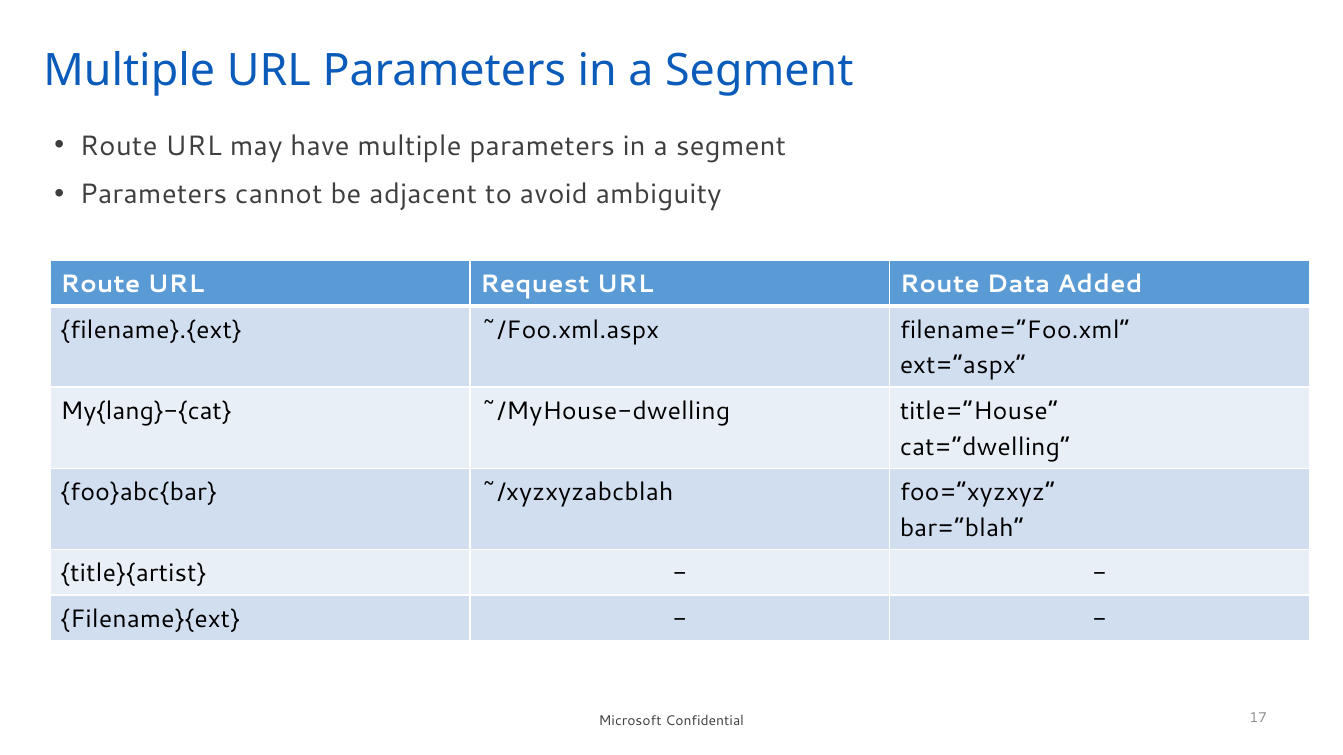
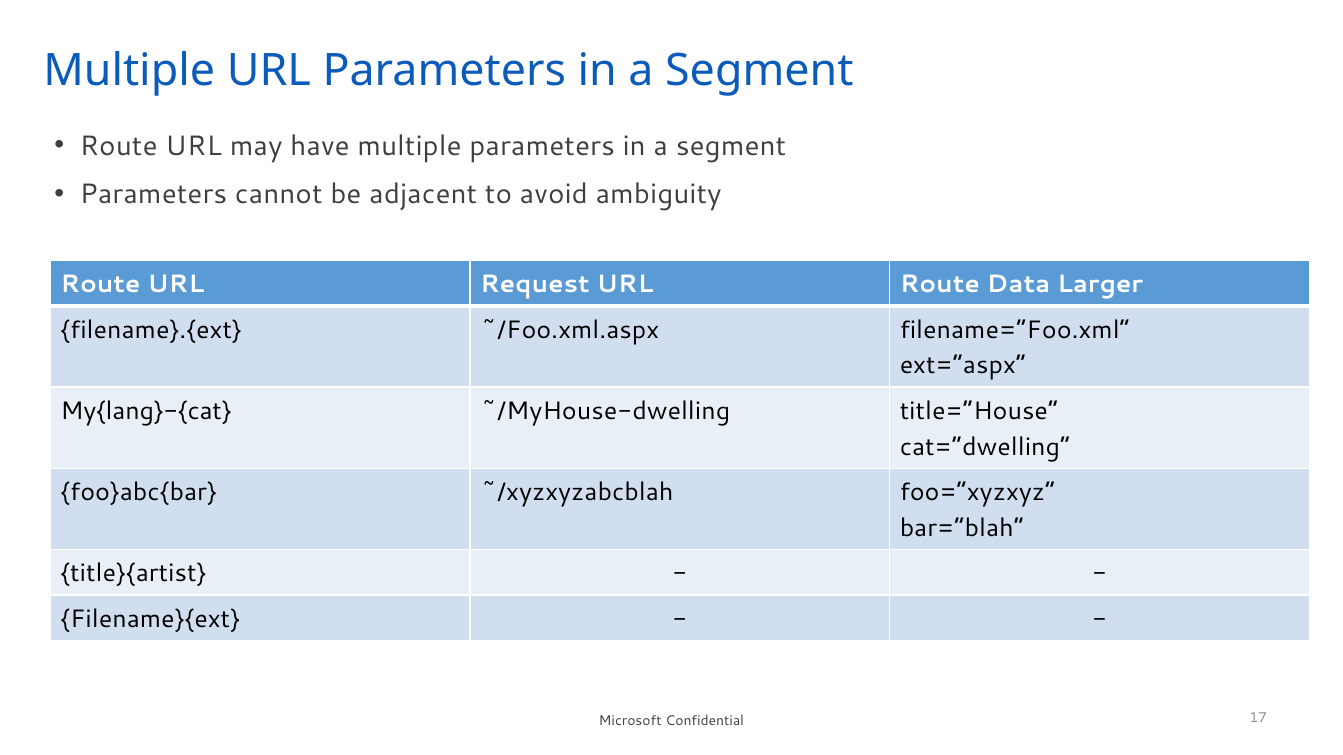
Added: Added -> Larger (1100, 284)
